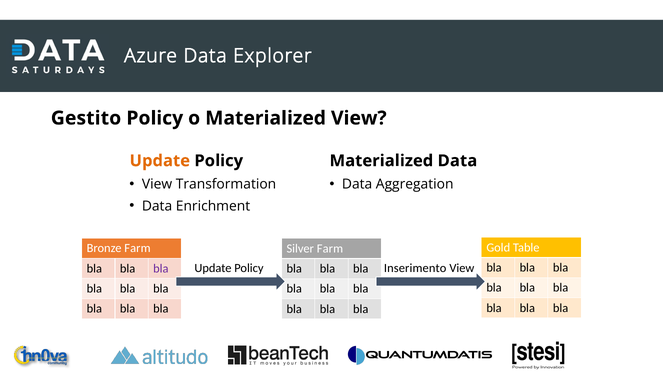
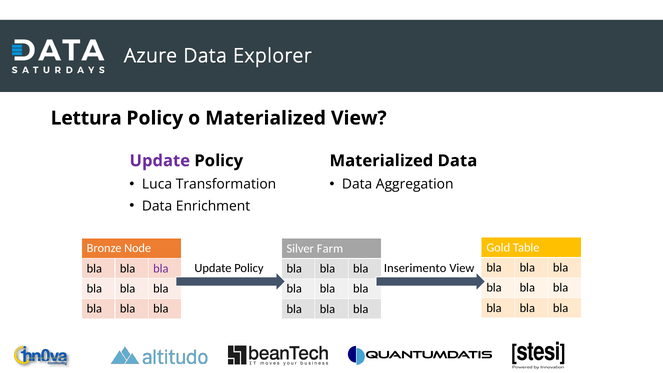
Gestito: Gestito -> Lettura (86, 118)
Update colour: orange -> purple (160, 161)
View: View -> Luca (157, 184)
Bronze Farm: Farm -> Node (138, 248)
